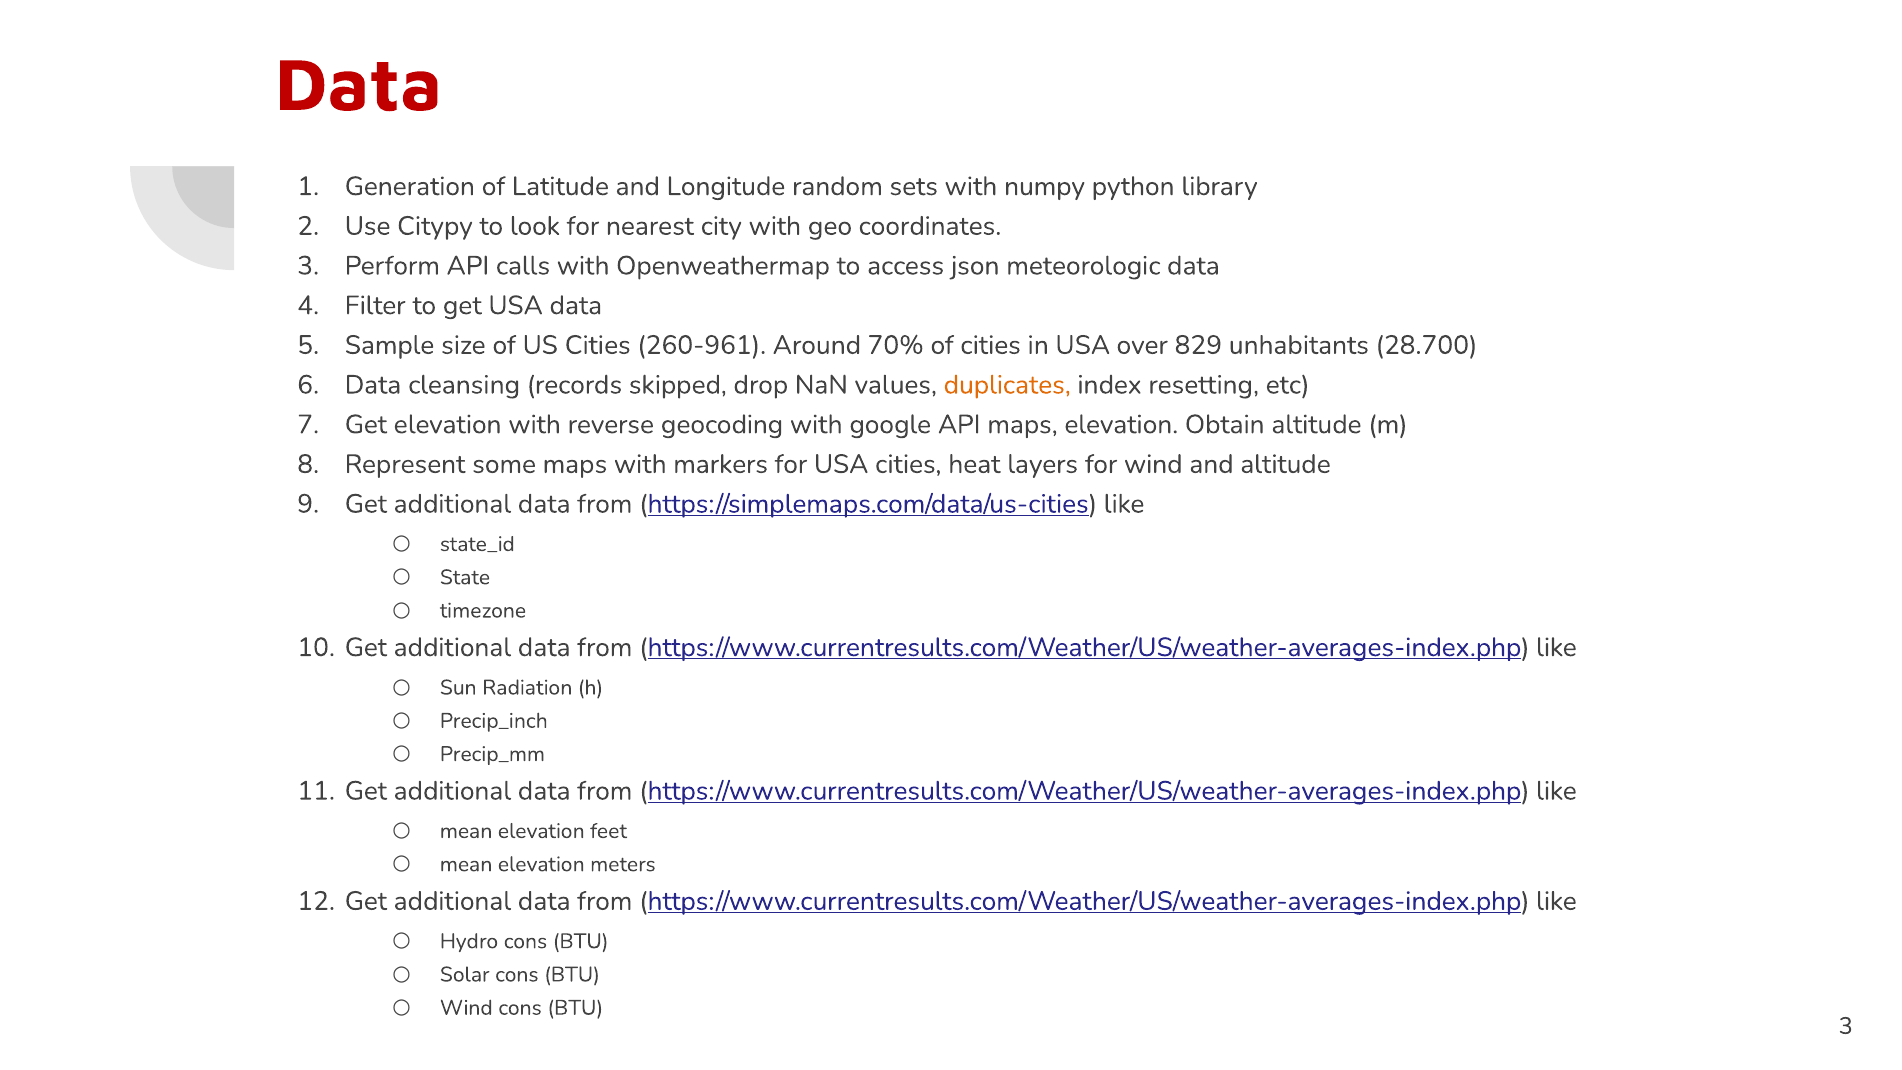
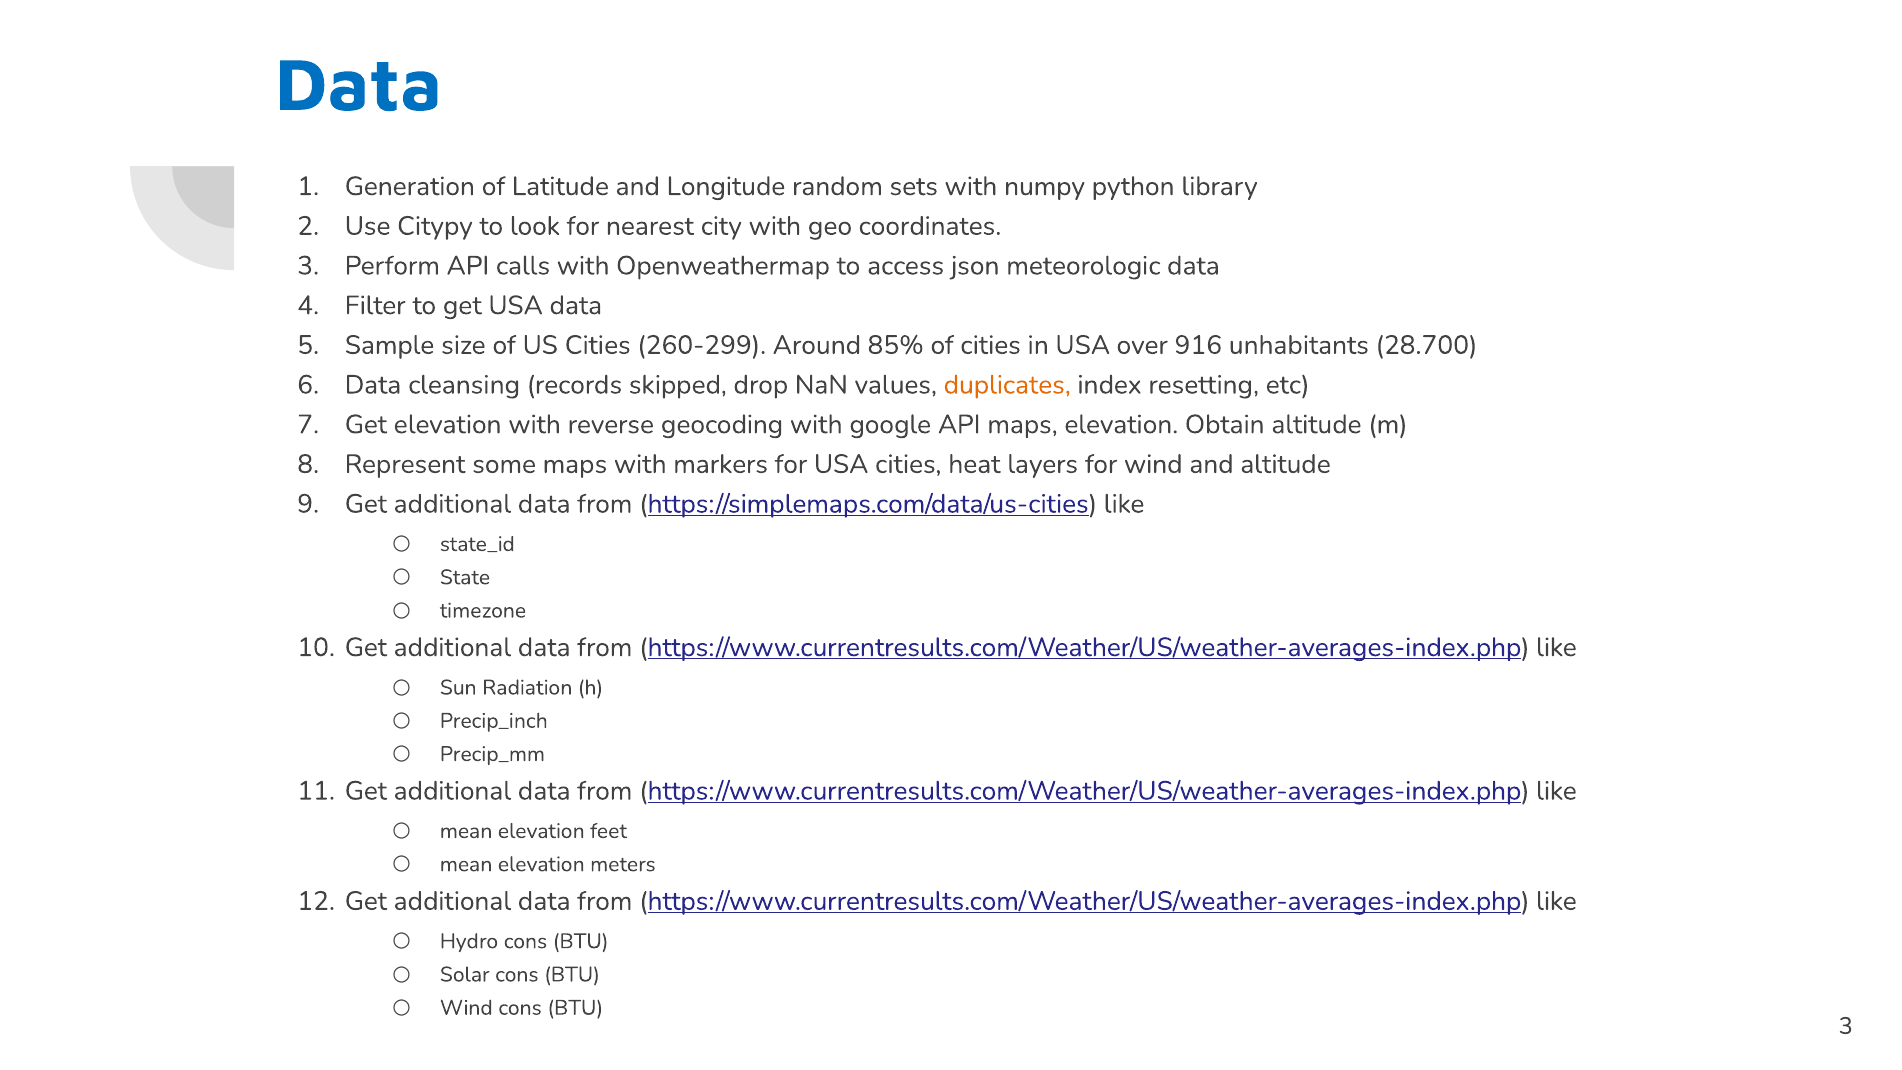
Data colour: red -> blue (359, 85)
260-961: 260-961 -> 260-299 (702, 345)
70%: 70% -> 85% (896, 345)
829: 829 -> 916 (1198, 345)
